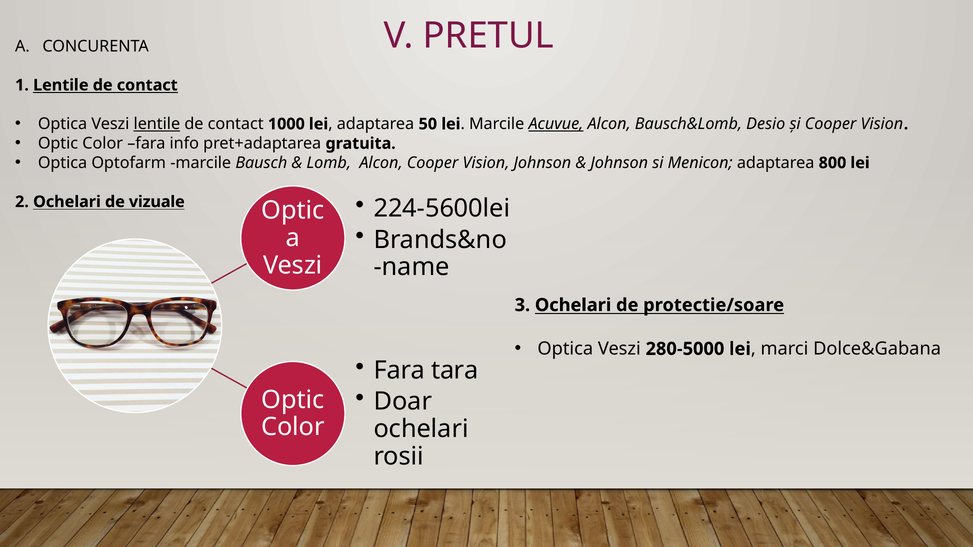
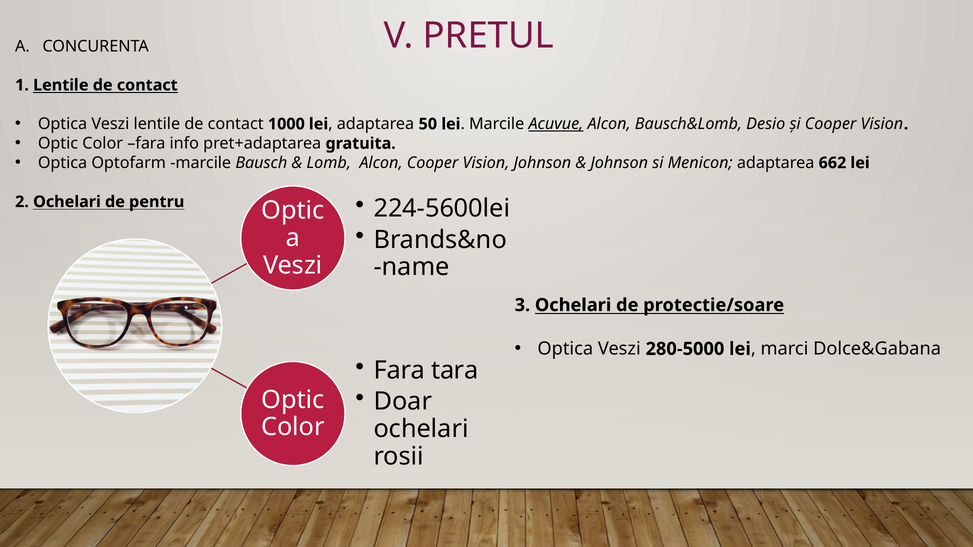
lentile underline: present -> none (157, 124)
800: 800 -> 662 (832, 163)
vizuale: vizuale -> pentru (157, 202)
